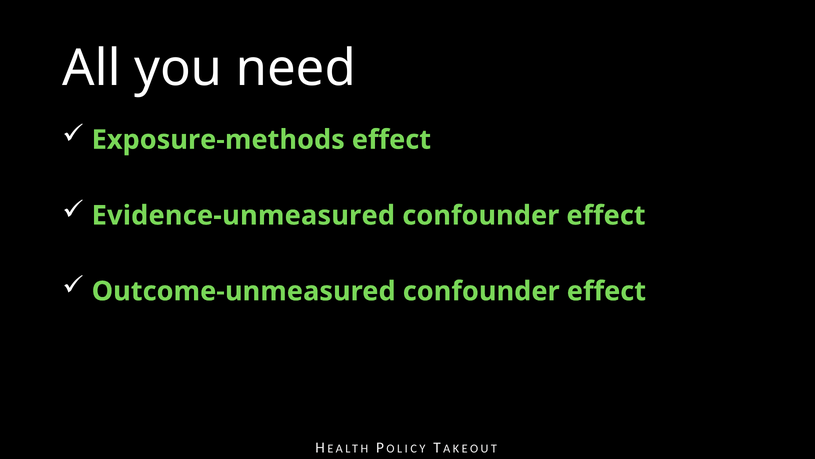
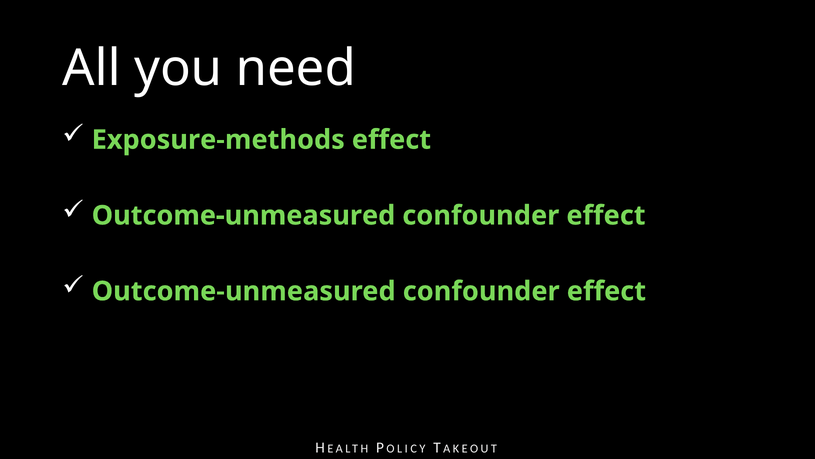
Evidence-unmeasured: Evidence-unmeasured -> Outcome-unmeasured (243, 215)
